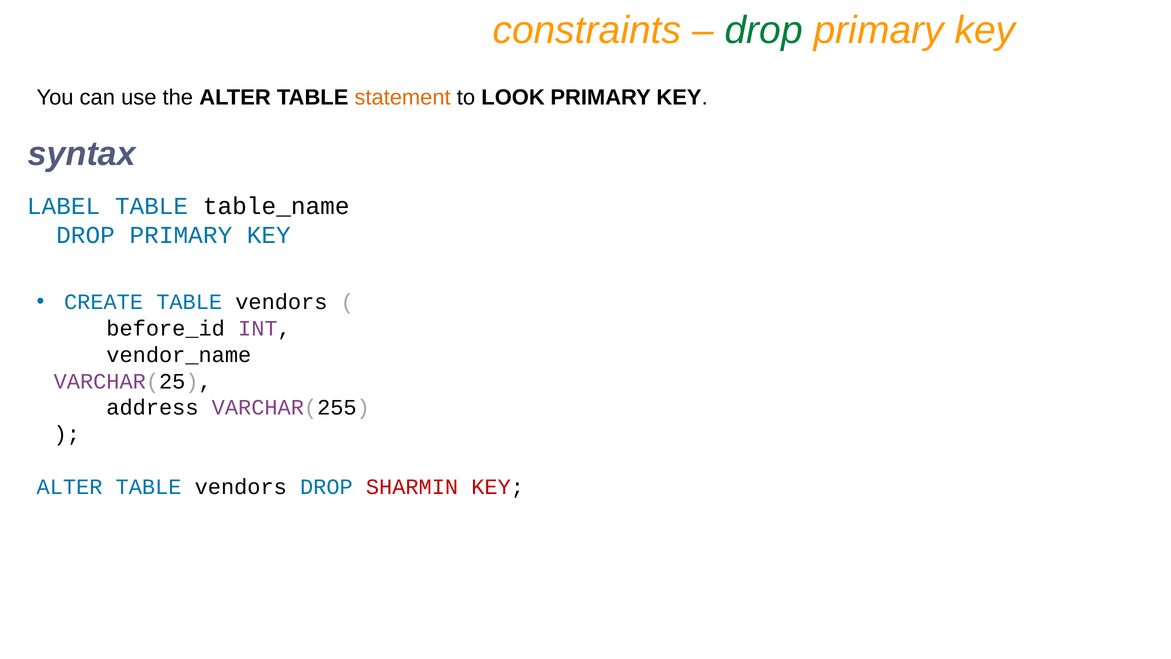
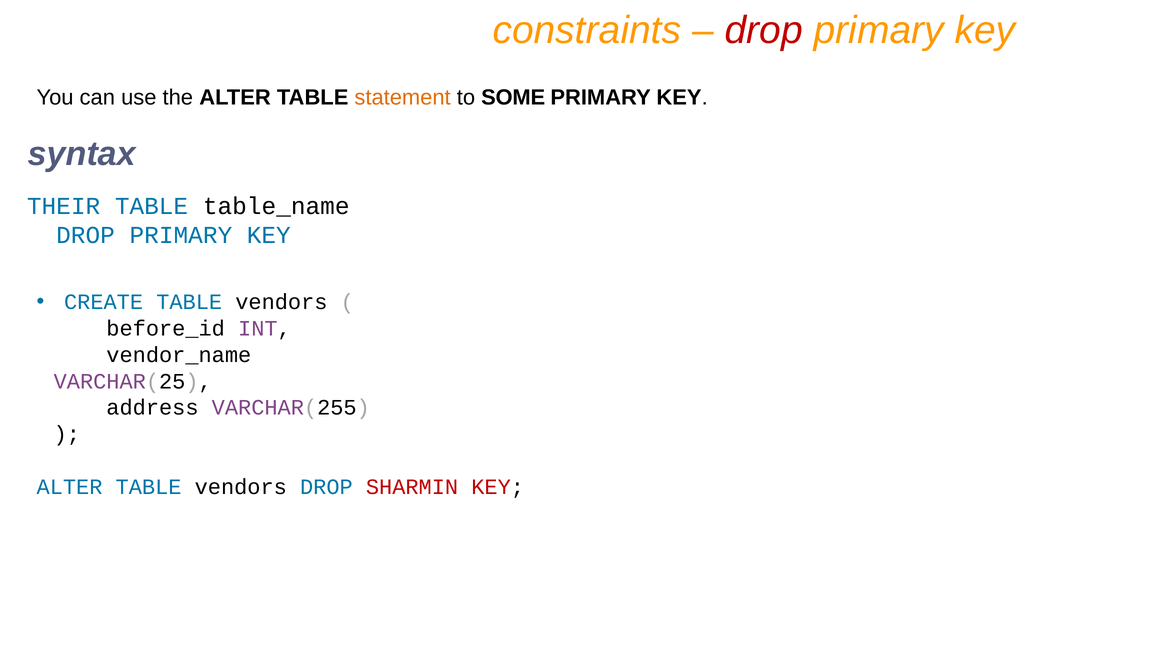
drop colour: green -> red (764, 30)
LOOK: LOOK -> SOME (513, 98)
LABEL: LABEL -> THEIR (64, 206)
